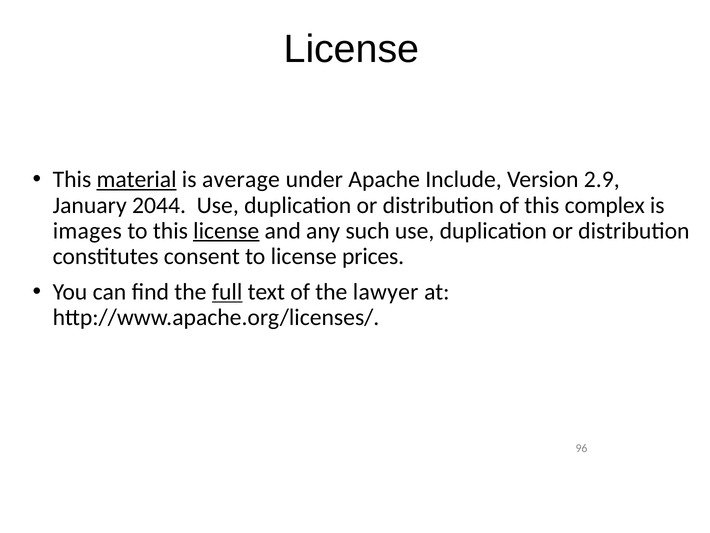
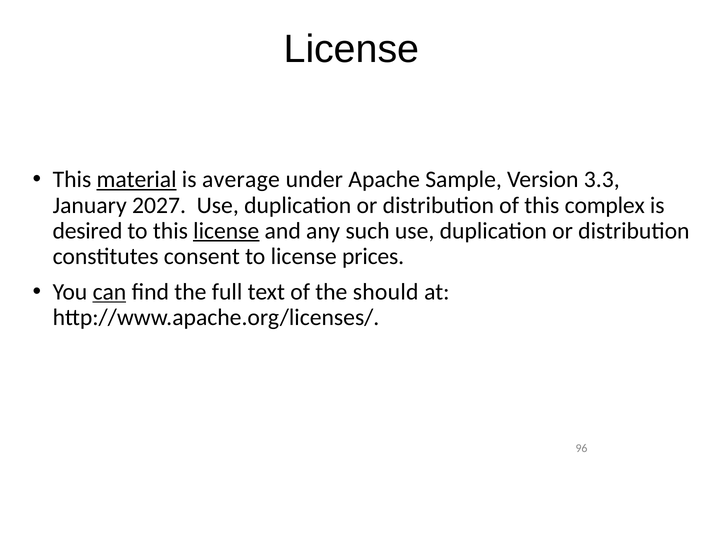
Include: Include -> Sample (464, 179)
2.9: 2.9 -> 3.3 (602, 179)
2044: 2044 -> 2027 (159, 205)
images: images -> desired (88, 231)
can underline: none -> present (109, 292)
full underline: present -> none (227, 292)
lawyer: lawyer -> should (386, 292)
